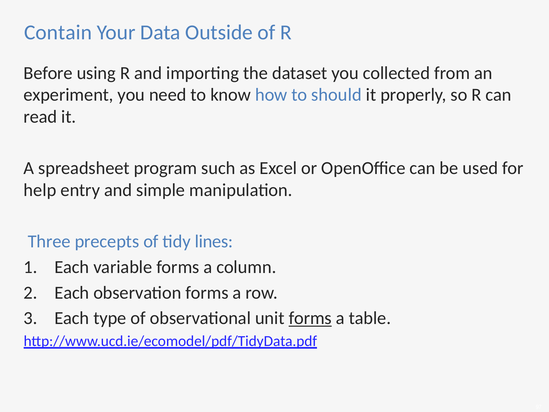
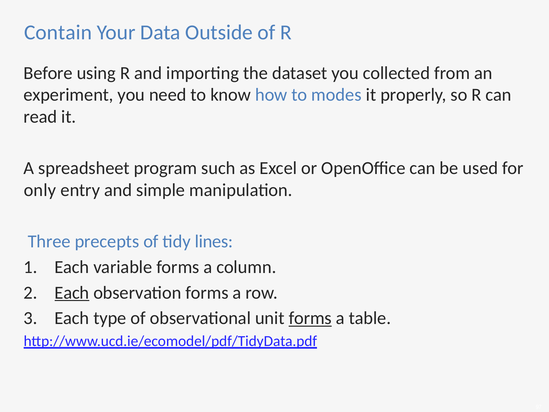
should: should -> modes (336, 95)
help: help -> only (40, 190)
Each underline: none -> present (72, 292)
